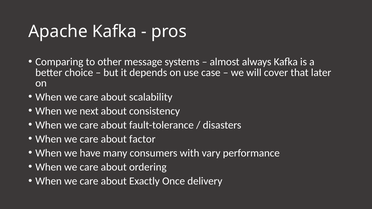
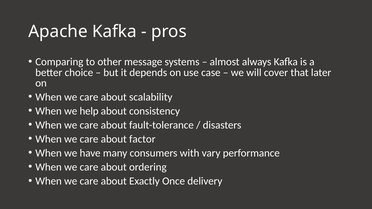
next: next -> help (89, 111)
